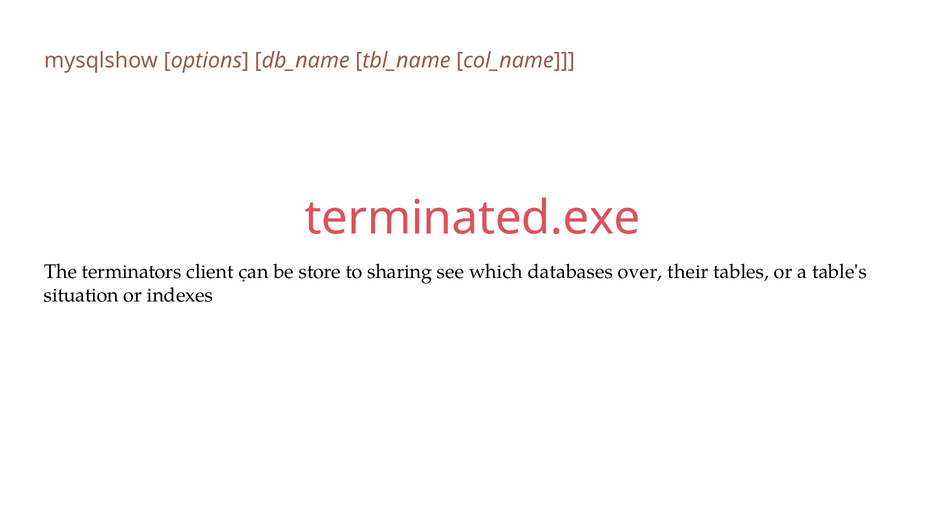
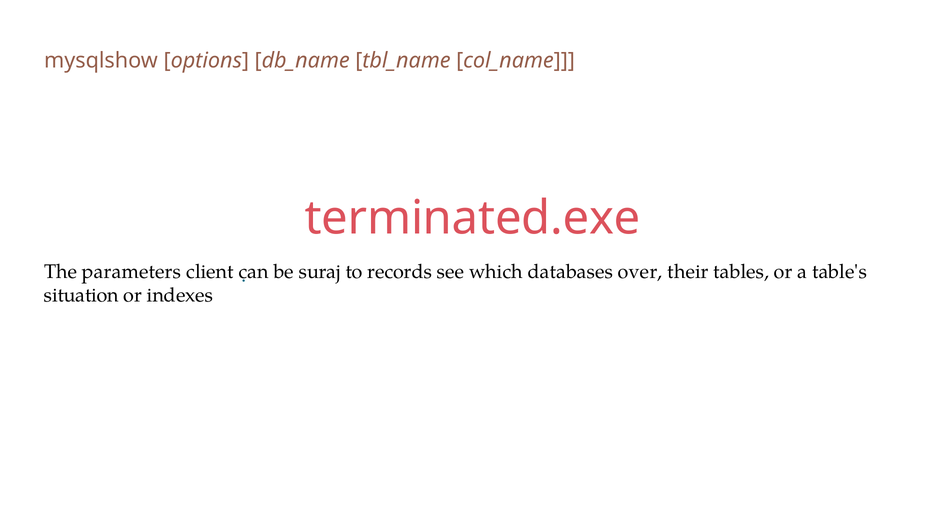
terminators: terminators -> parameters (132, 271)
store: store -> suraj (320, 271)
sharing: sharing -> records (400, 271)
